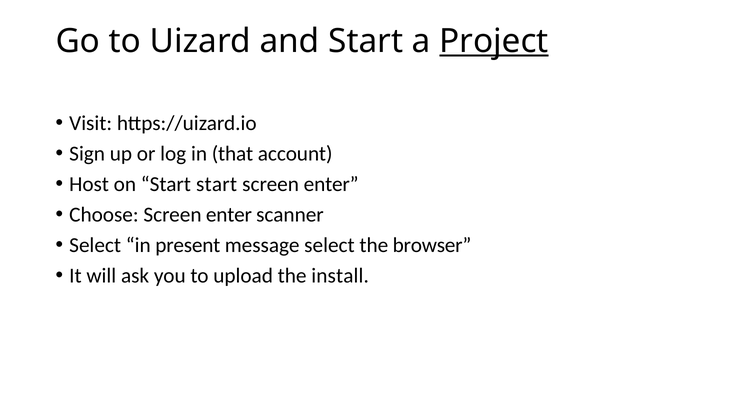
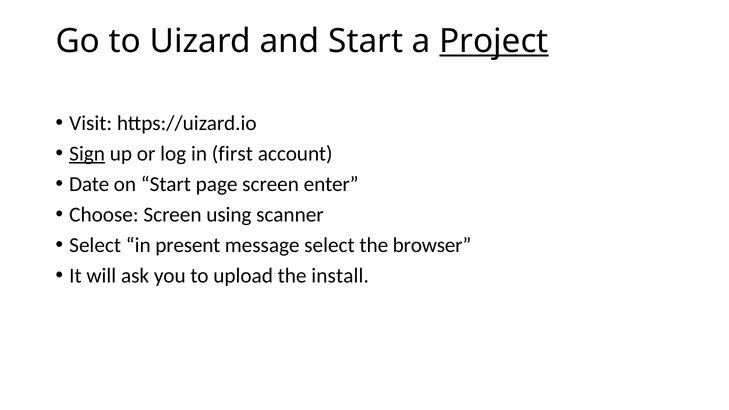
Sign underline: none -> present (87, 154)
that: that -> first (232, 154)
Host: Host -> Date (89, 184)
Start start: start -> page (217, 184)
Choose Screen enter: enter -> using (229, 215)
